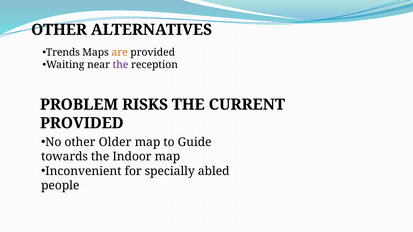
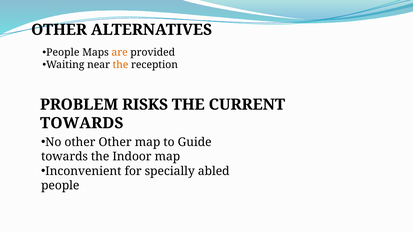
Trends: Trends -> People (63, 53)
the colour: purple -> orange (121, 65)
PROVIDED: PROVIDED -> TOWARDS (82, 123)
other Older: Older -> Other (115, 142)
